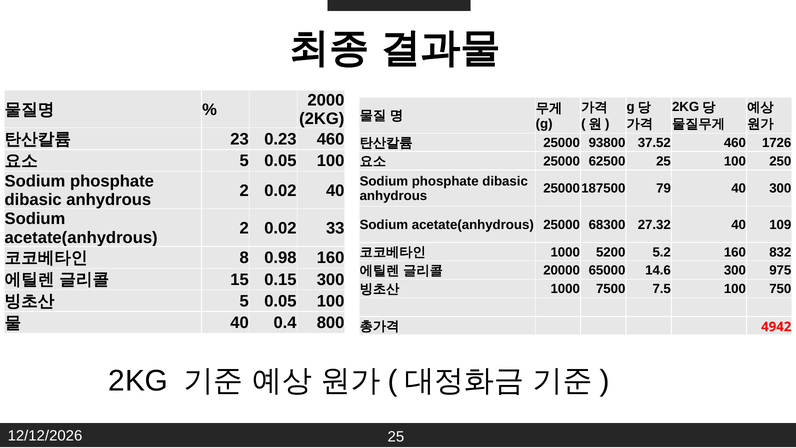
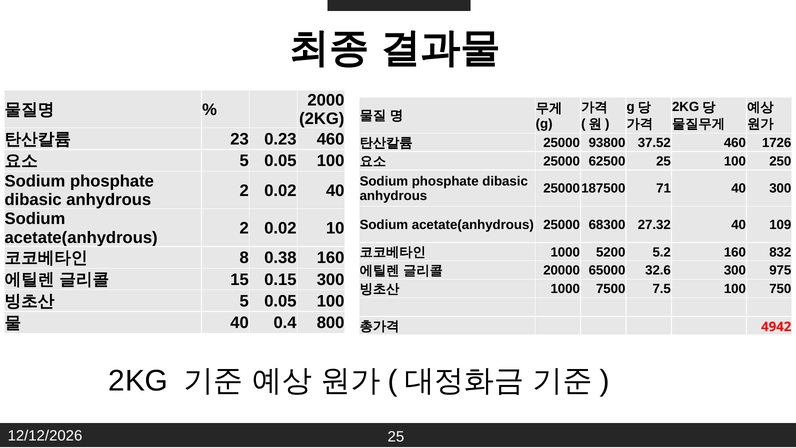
79: 79 -> 71 (664, 188)
33: 33 -> 10 (335, 228)
0.98: 0.98 -> 0.38 (280, 258)
14.6: 14.6 -> 32.6 (658, 270)
